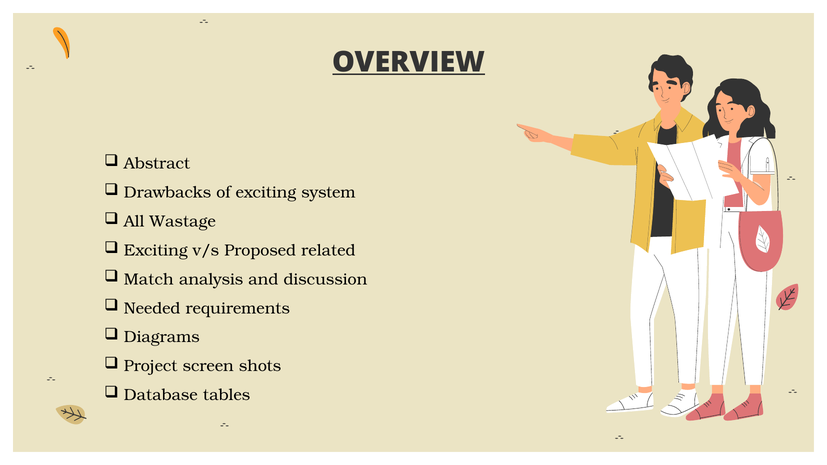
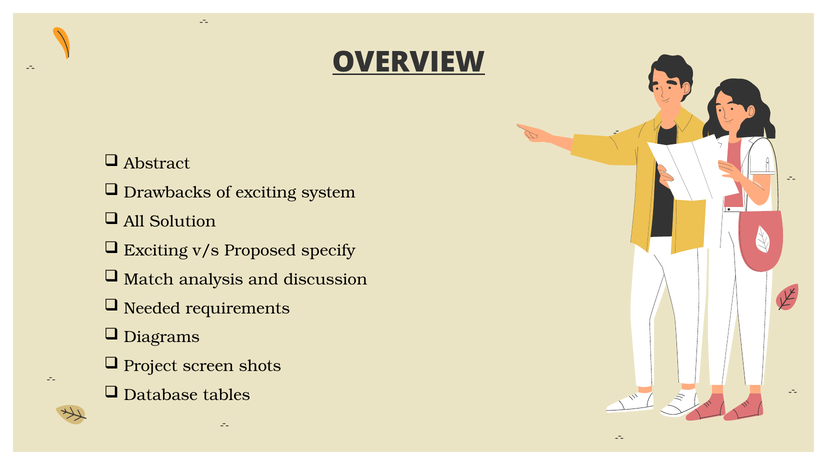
Wastage: Wastage -> Solution (183, 222)
related: related -> specify (328, 250)
